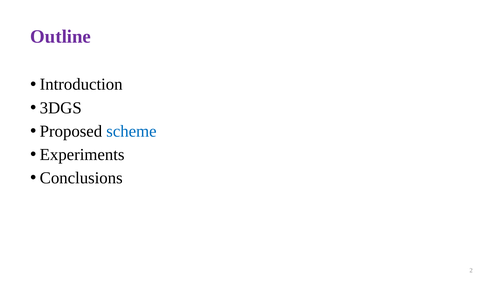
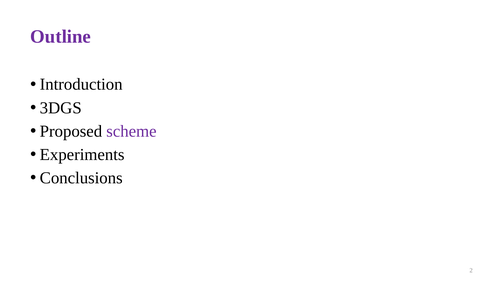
scheme colour: blue -> purple (131, 131)
